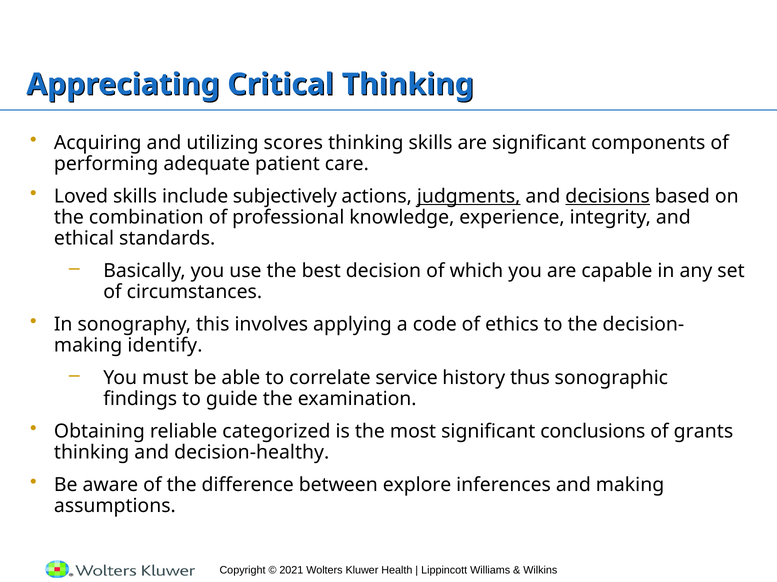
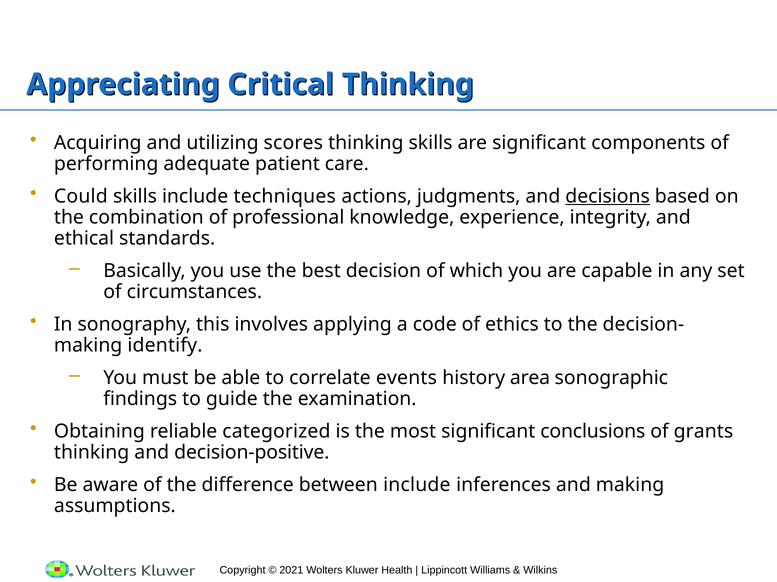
Loved: Loved -> Could (81, 196)
subjectively: subjectively -> techniques (285, 196)
judgments underline: present -> none (469, 196)
service: service -> events (406, 378)
thus: thus -> area (530, 378)
decision-healthy: decision-healthy -> decision-positive (252, 453)
between explore: explore -> include (417, 486)
